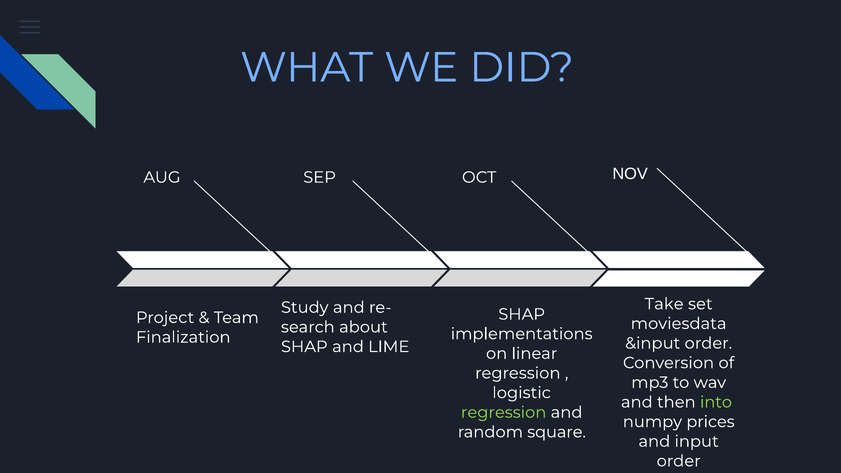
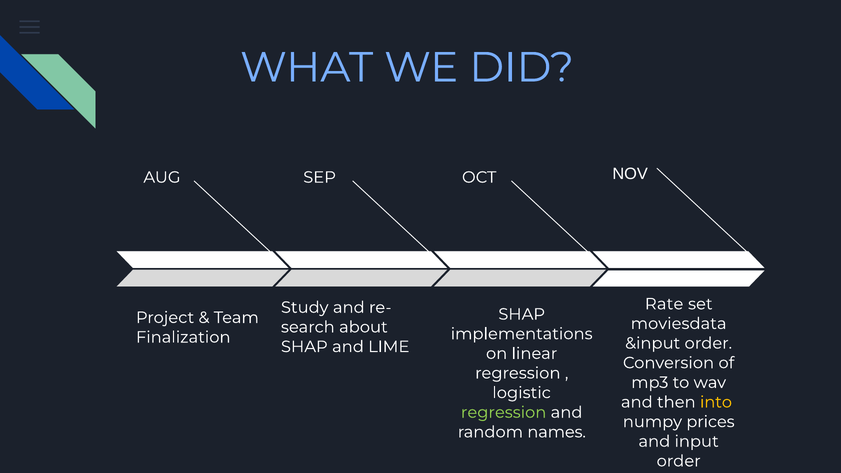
Take: Take -> Rate (664, 304)
into colour: light green -> yellow (716, 402)
square: square -> names (557, 432)
